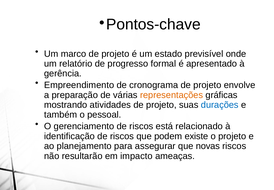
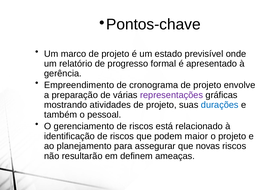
representações colour: orange -> purple (172, 95)
existe: existe -> maior (196, 136)
impacto: impacto -> definem (136, 156)
